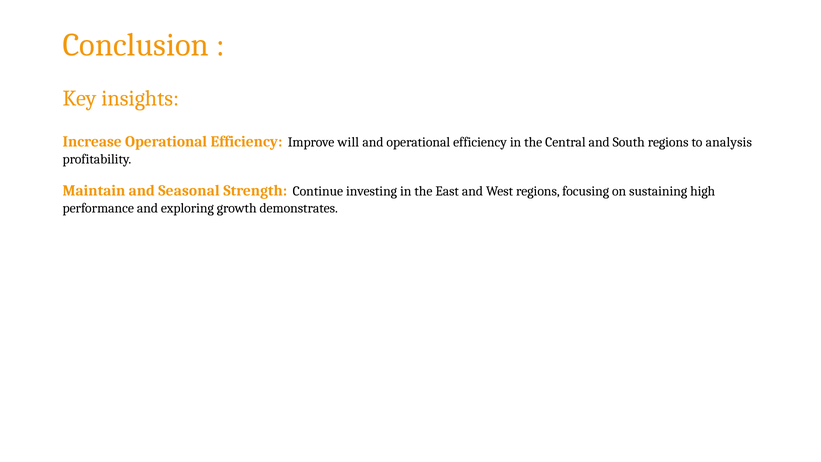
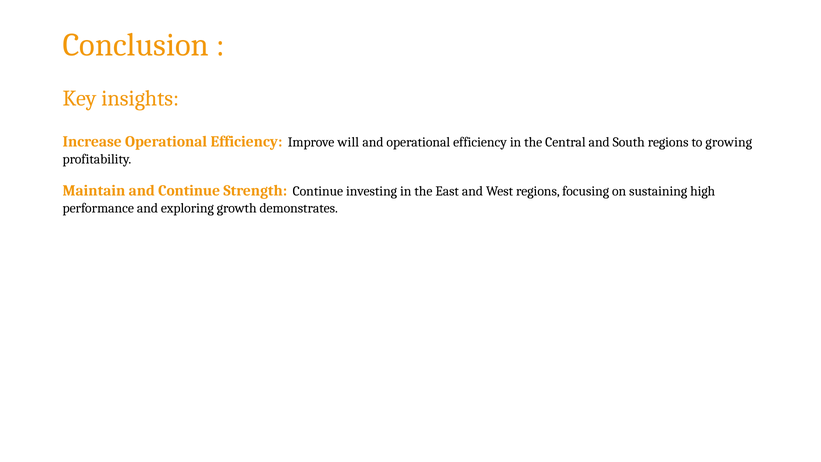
analysis: analysis -> growing (729, 142)
and Seasonal: Seasonal -> Continue (189, 191)
